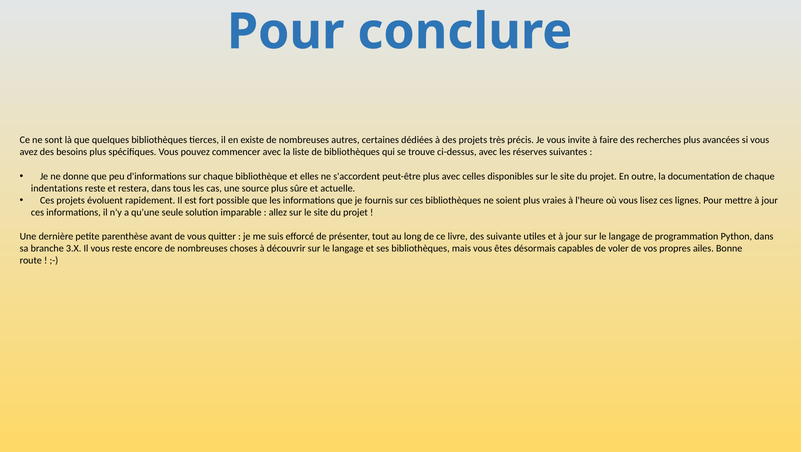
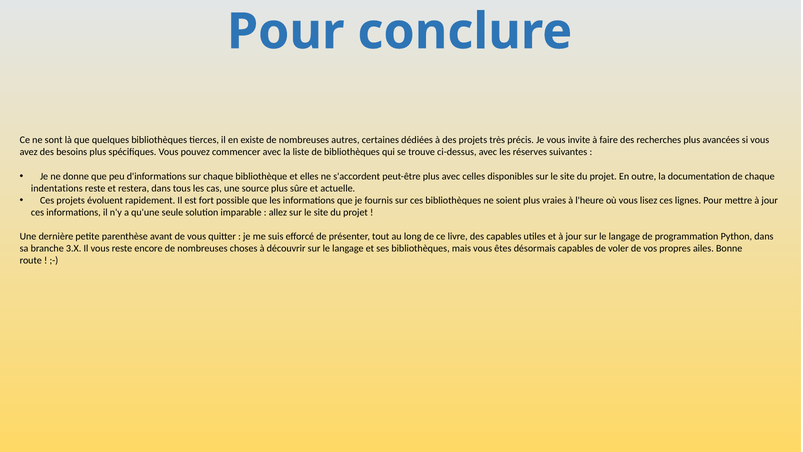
des suivante: suivante -> capables (504, 236)
